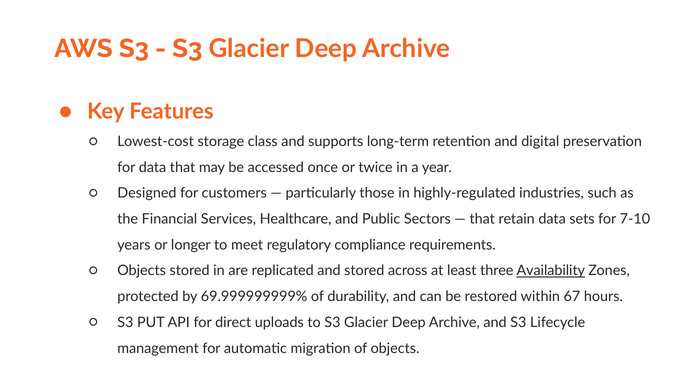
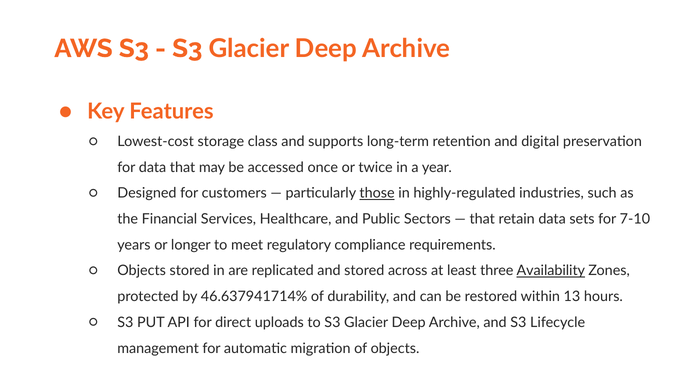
those underline: none -> present (377, 193)
69.999999999%: 69.999999999% -> 46.637941714% (254, 297)
67: 67 -> 13 (572, 297)
